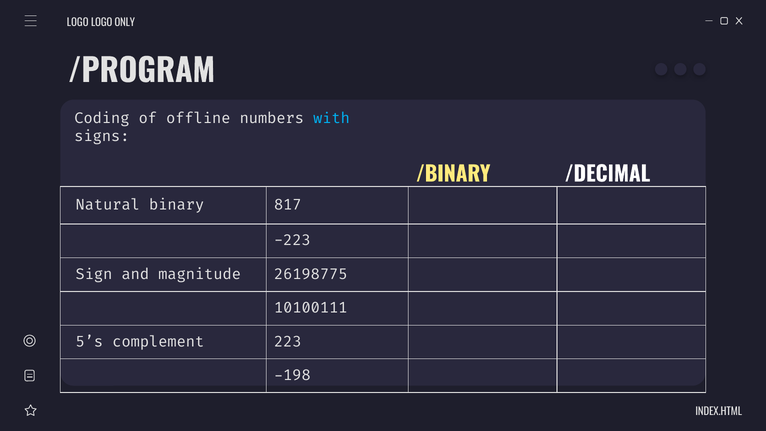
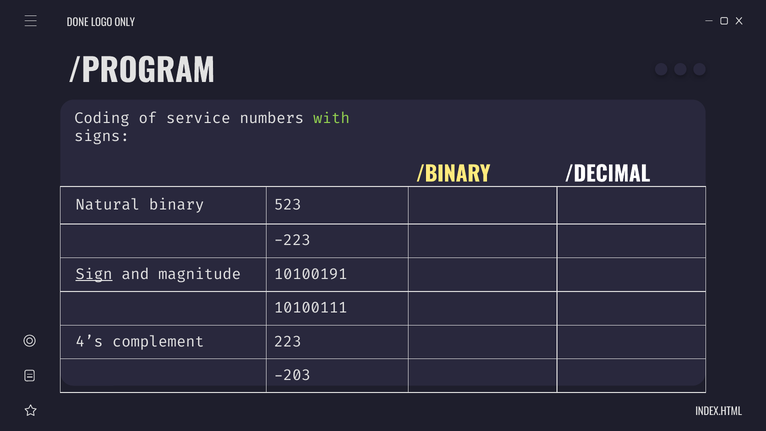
LOGO: LOGO -> DONE (78, 23)
offline: offline -> service (198, 118)
with colour: light blue -> light green (332, 118)
817: 817 -> 523 (288, 205)
Sign underline: none -> present (94, 274)
26198775: 26198775 -> 10100191 (311, 274)
5’s: 5’s -> 4’s (89, 342)
-198: -198 -> -203 (292, 375)
